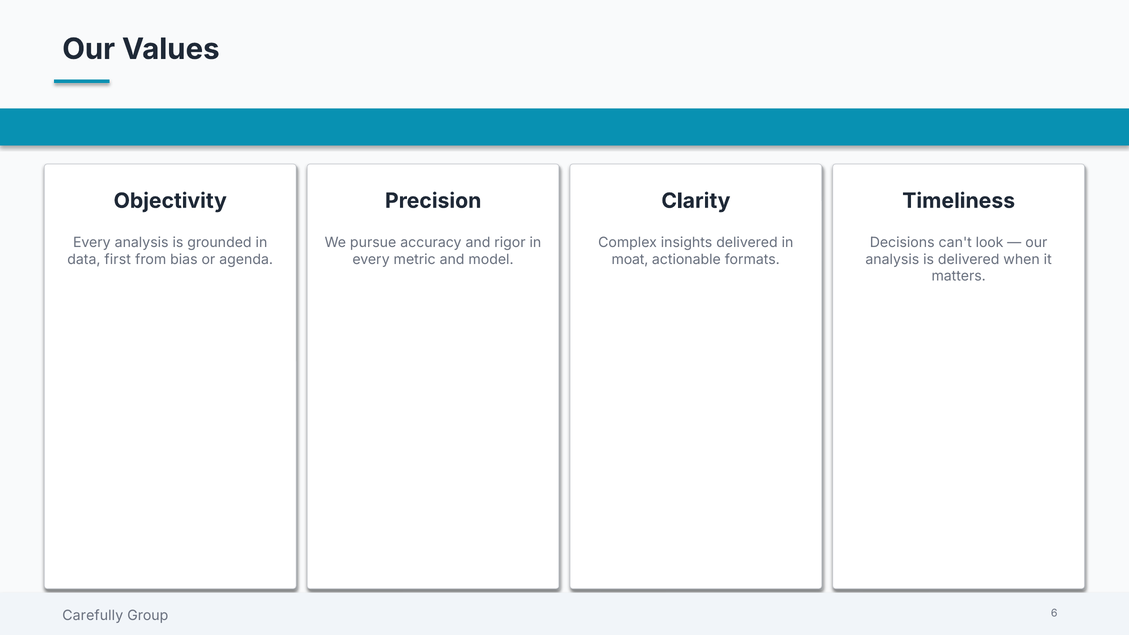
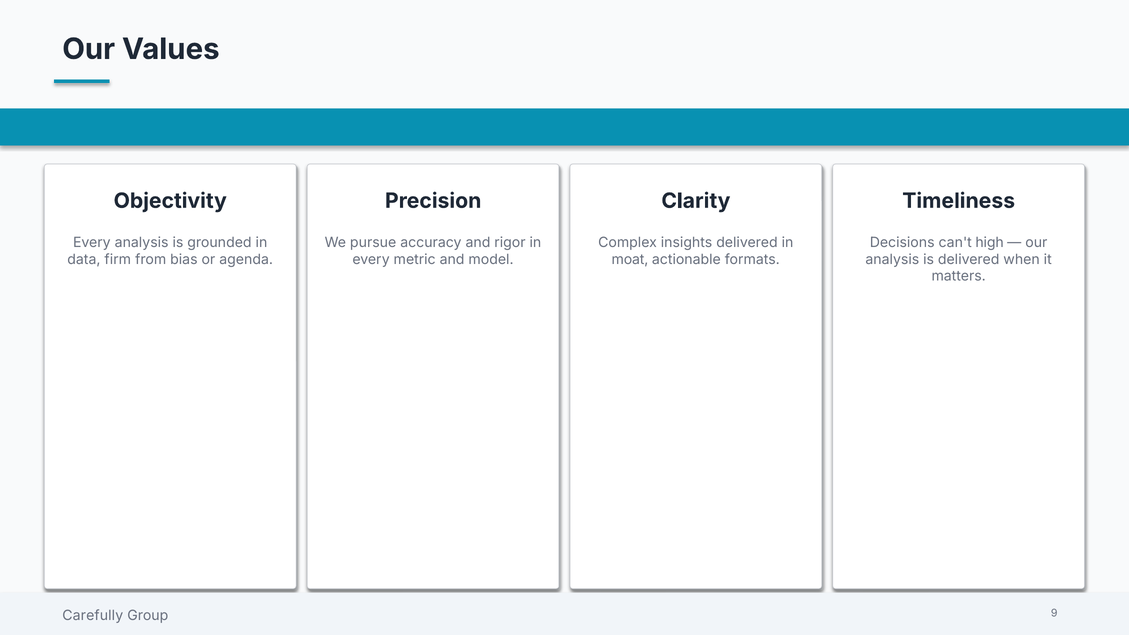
look: look -> high (990, 242)
first: first -> firm (118, 259)
6: 6 -> 9 (1054, 613)
